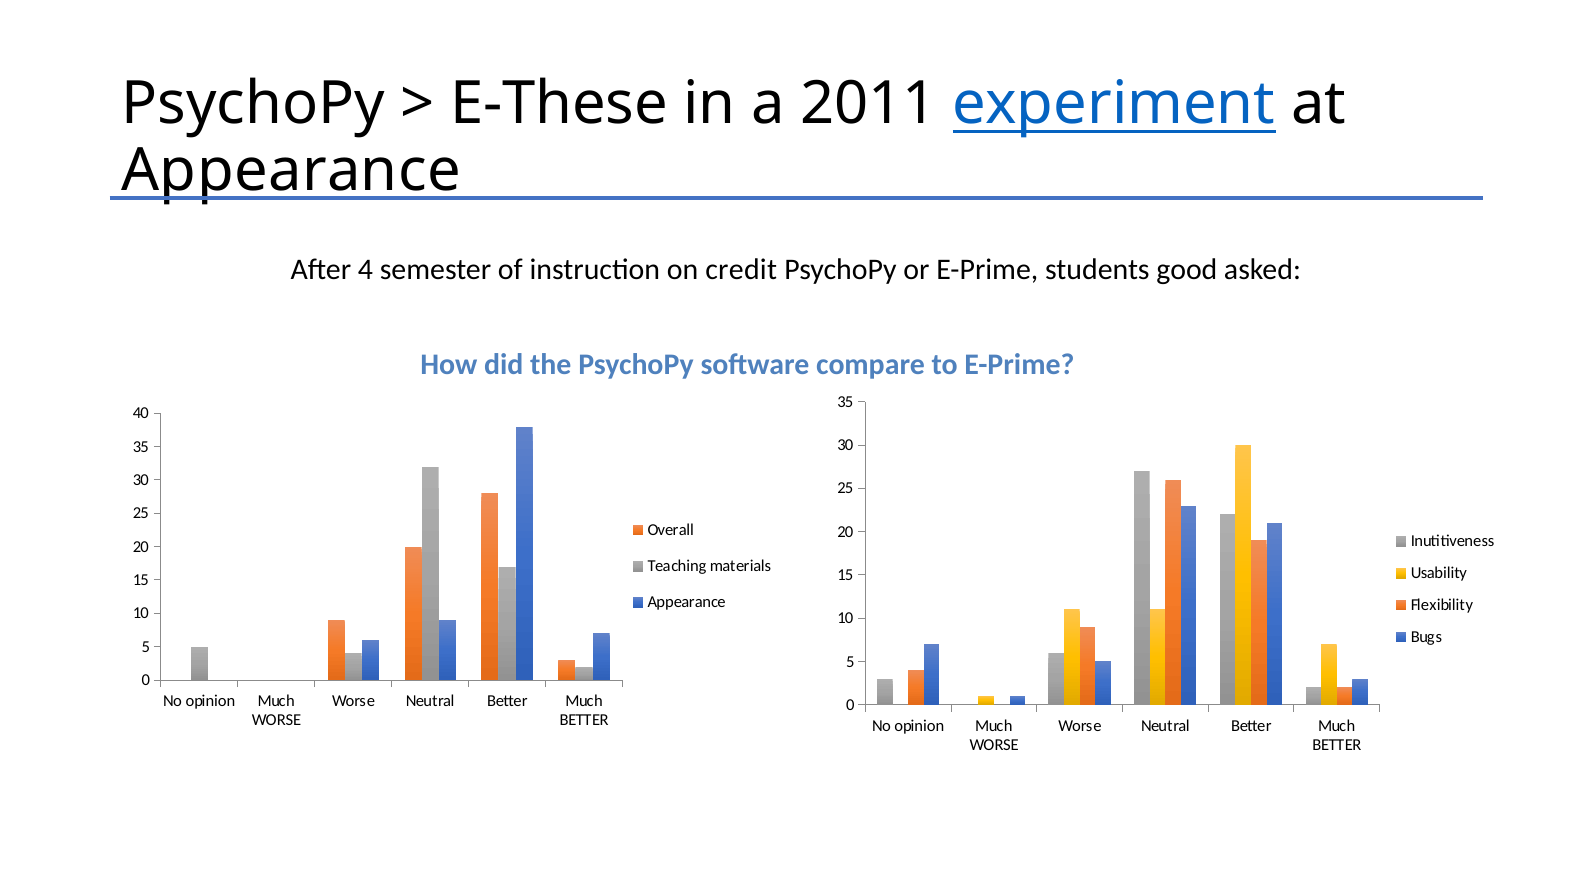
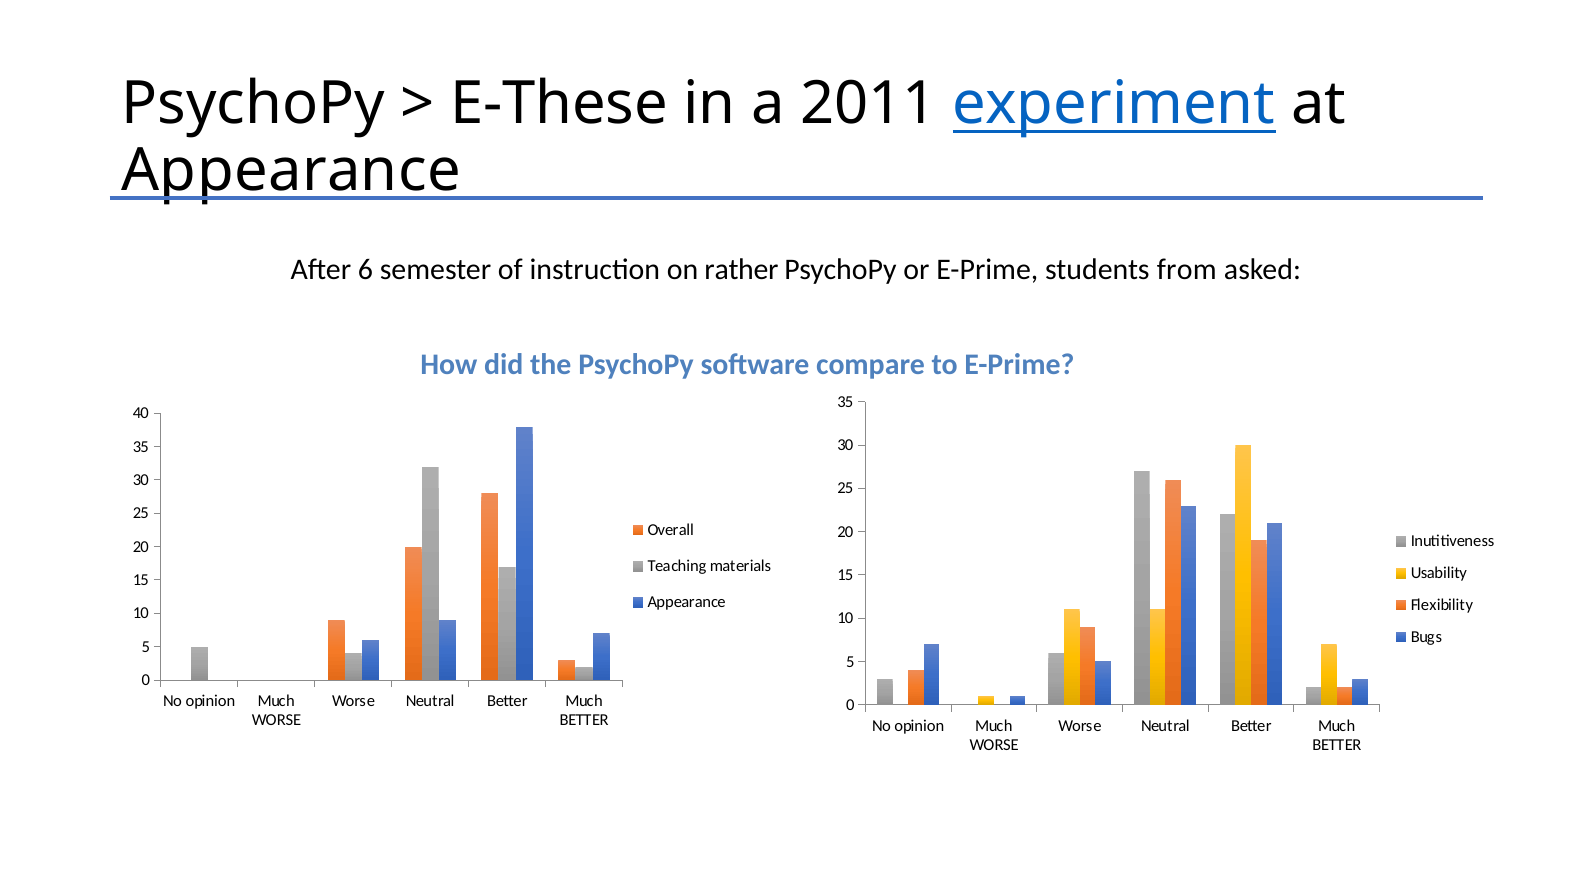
4: 4 -> 6 (366, 269)
credit: credit -> rather (741, 269)
good: good -> from (1187, 269)
